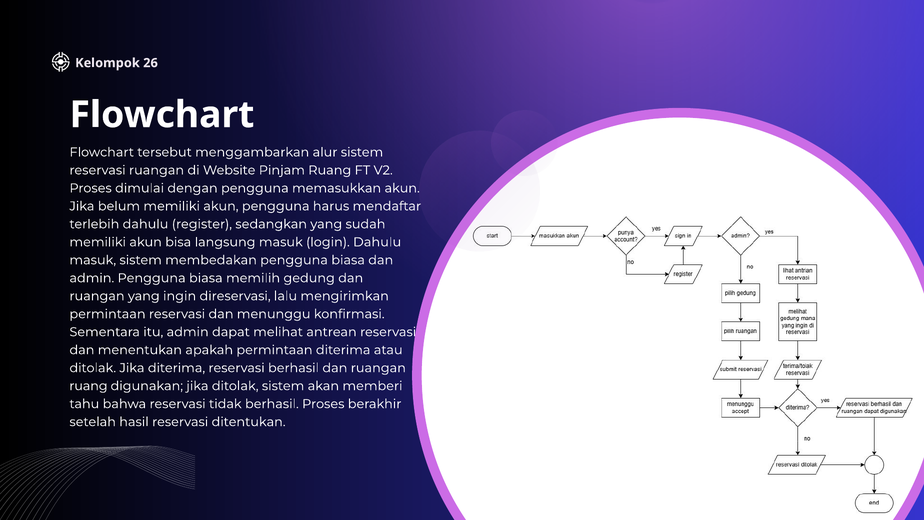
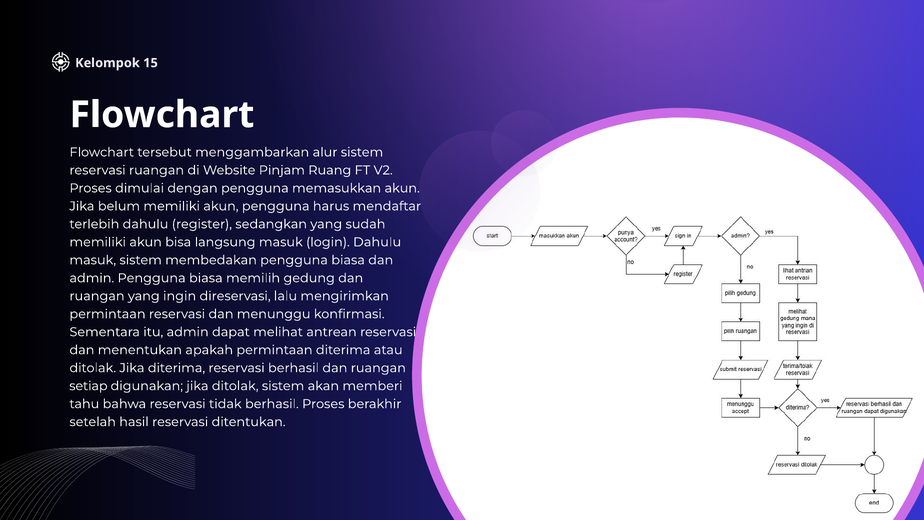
26: 26 -> 15 (151, 63)
ruang: ruang -> setiap (88, 386)
